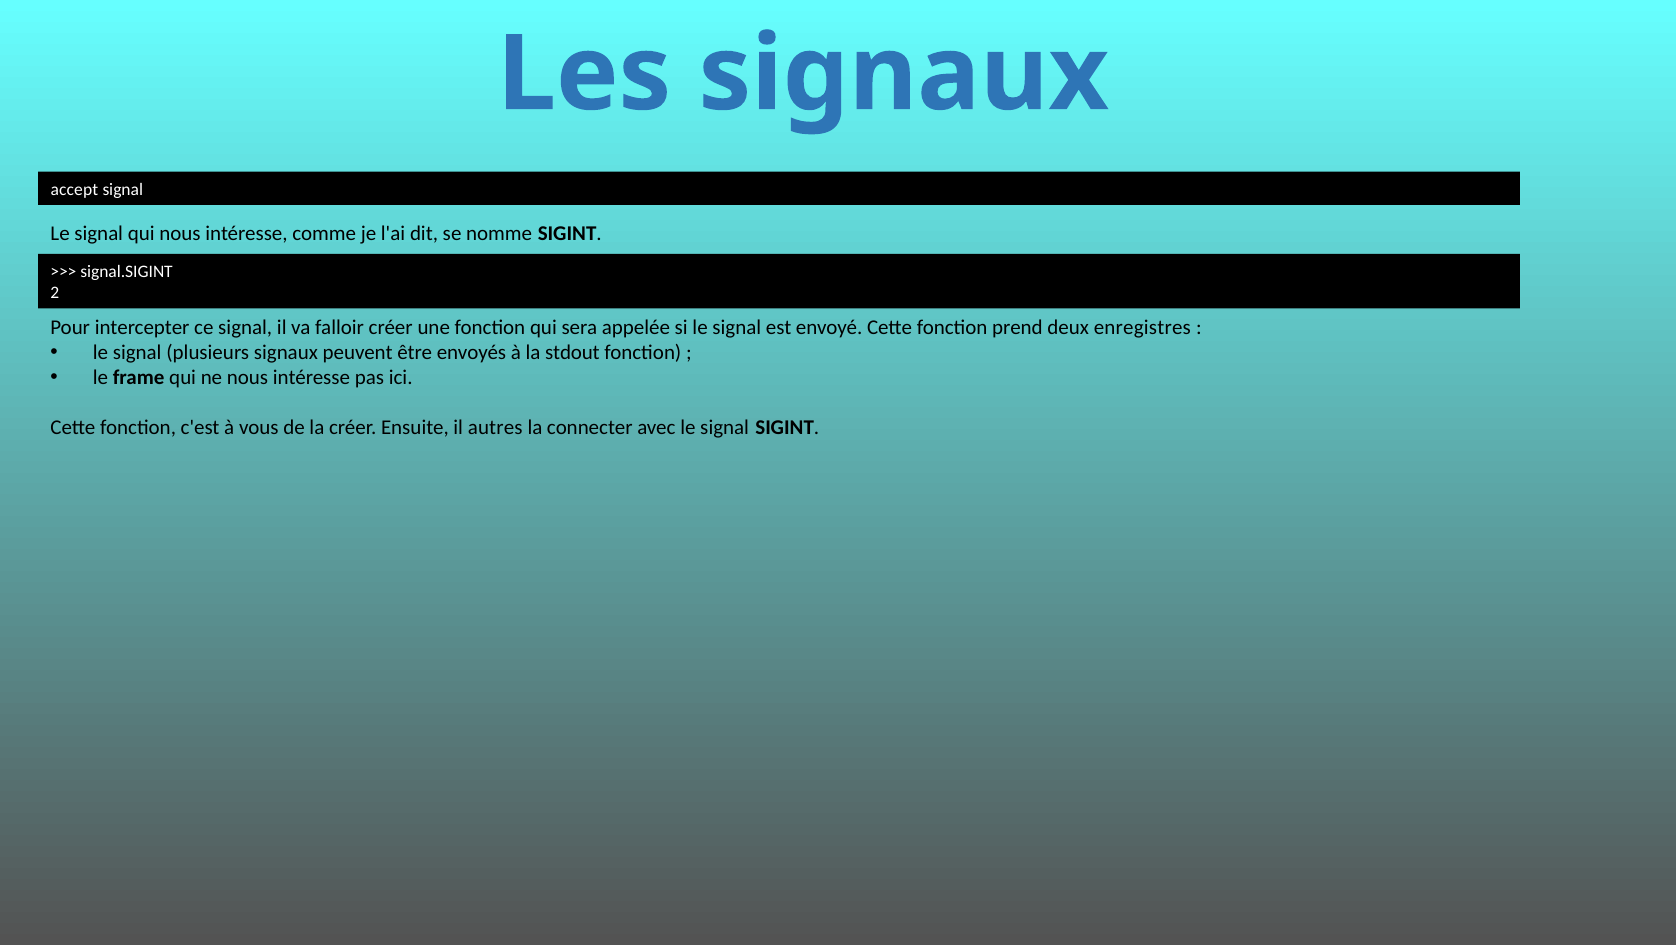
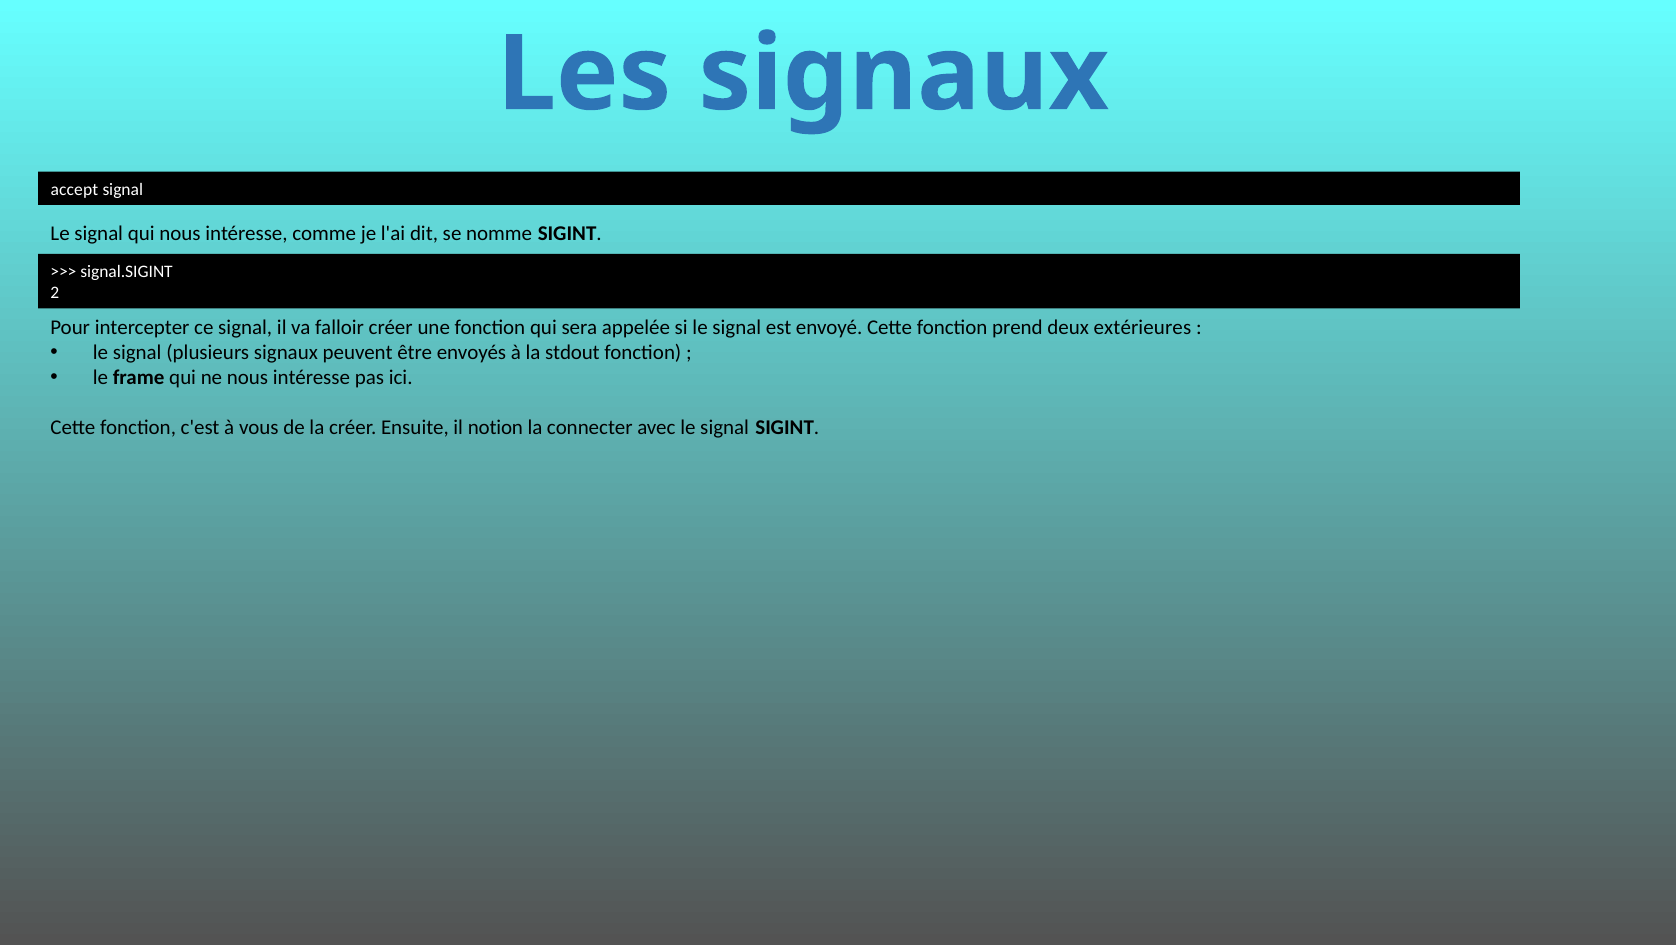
enregistres: enregistres -> extérieures (1142, 327)
autres: autres -> notion (495, 428)
